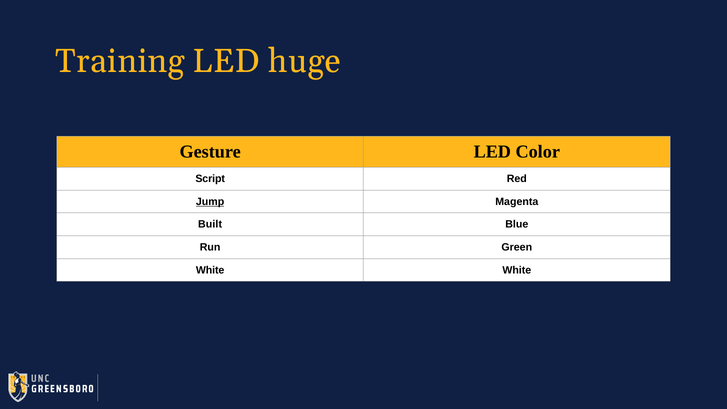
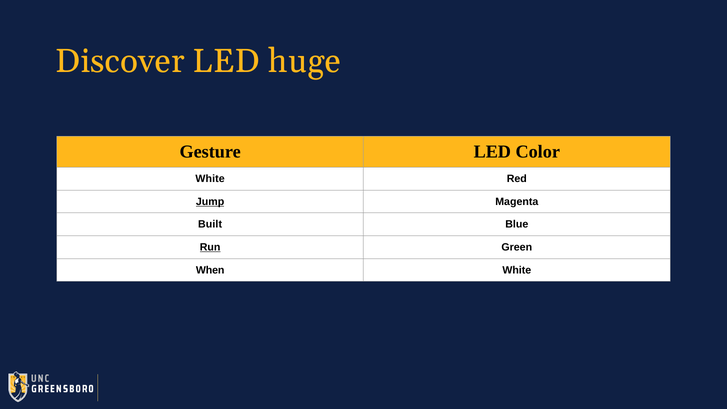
Training: Training -> Discover (120, 61)
Script: Script -> White (210, 179)
Run underline: none -> present (210, 247)
White: White -> When (210, 270)
